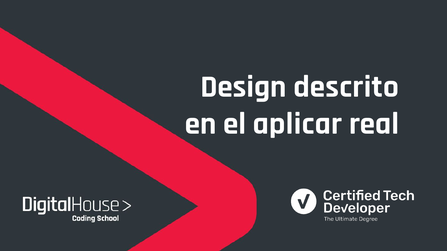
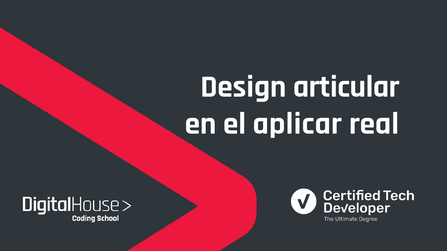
descrito: descrito -> articular (346, 87)
